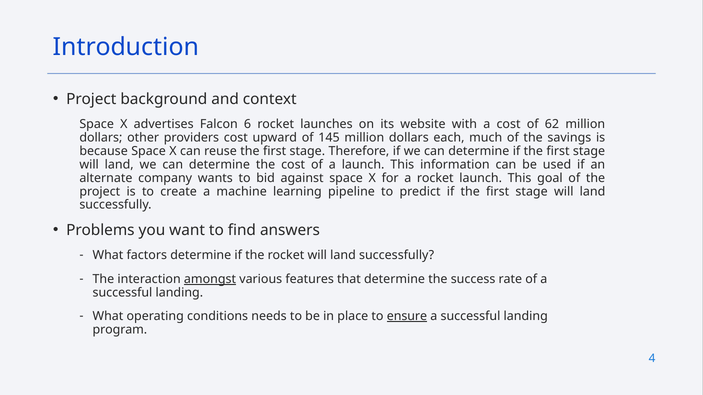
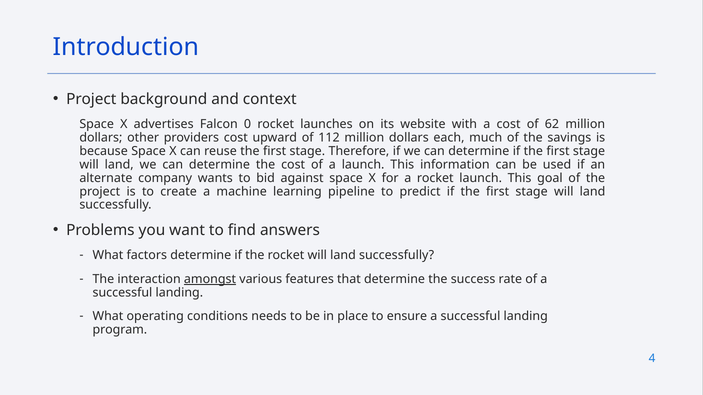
6: 6 -> 0 (248, 124)
145: 145 -> 112 (329, 138)
ensure underline: present -> none (407, 317)
